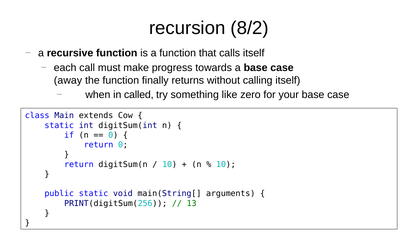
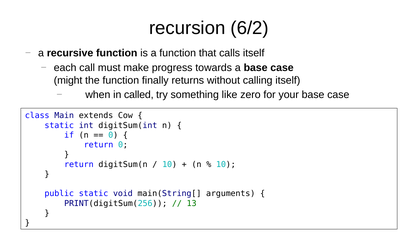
8/2: 8/2 -> 6/2 (250, 28)
away: away -> might (68, 80)
